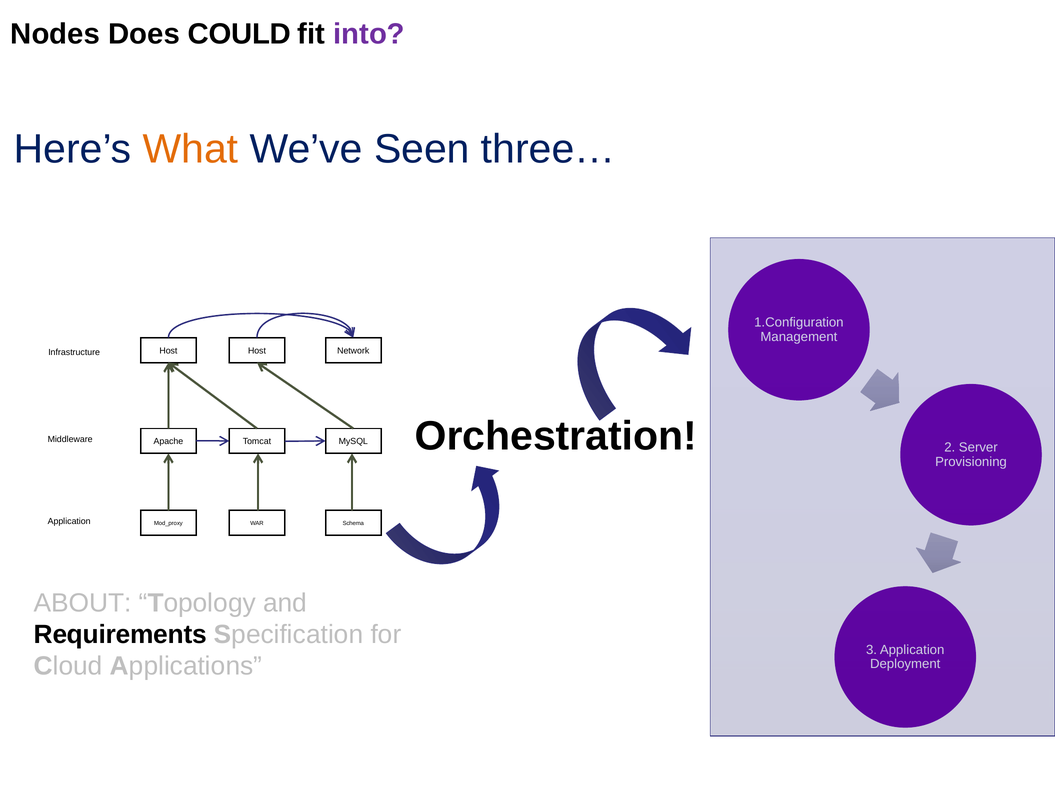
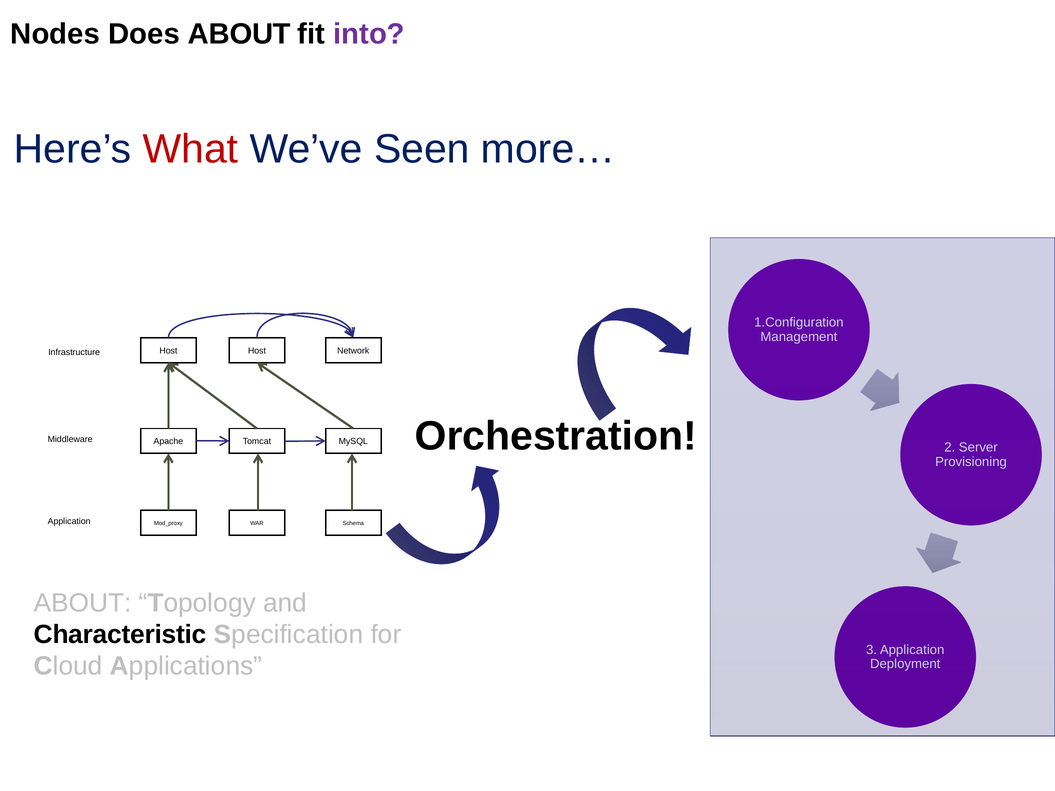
Does COULD: COULD -> ABOUT (239, 34)
What colour: orange -> red (190, 149)
three…: three… -> more… (548, 149)
Requirements: Requirements -> Characteristic (120, 635)
